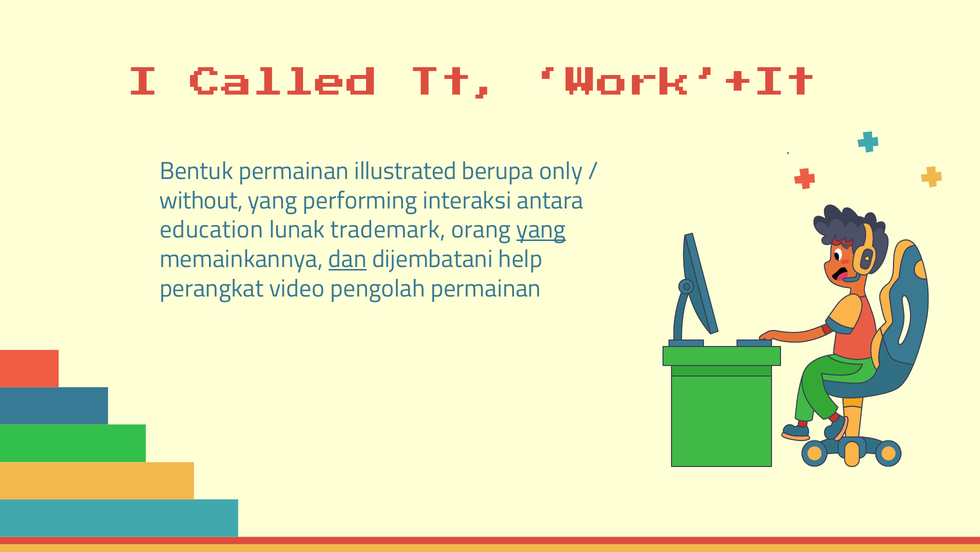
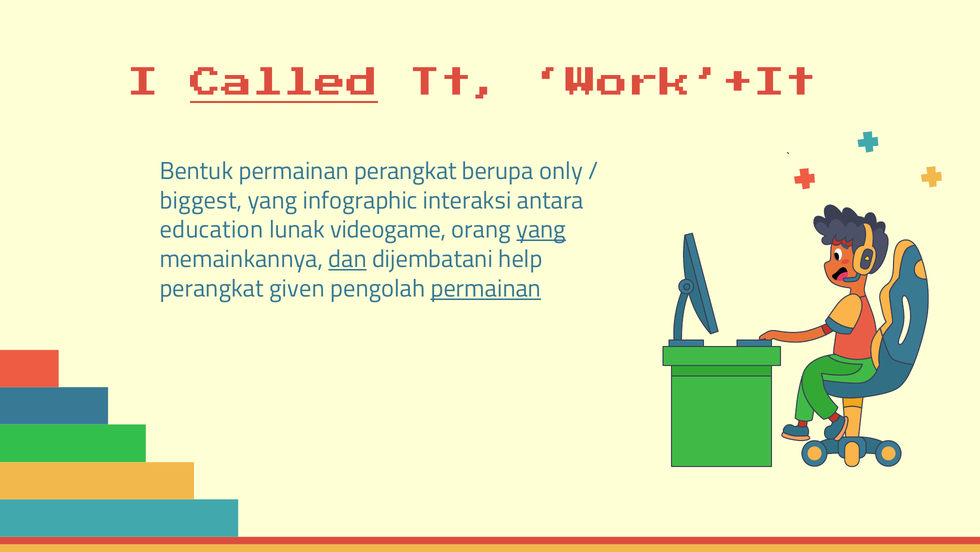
Called underline: none -> present (284, 88)
permainan illustrated: illustrated -> perangkat (406, 171)
without: without -> biggest (201, 200)
performing: performing -> infographic (360, 200)
trademark: trademark -> videogame (388, 230)
video: video -> given (297, 288)
permainan underline: none -> present (486, 288)
